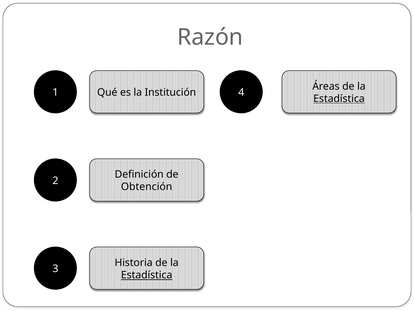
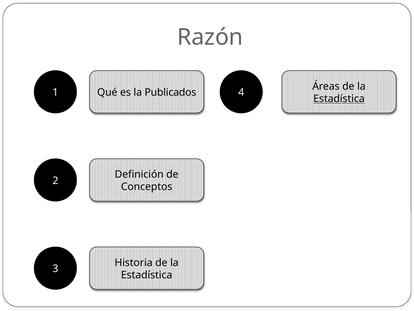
Institución: Institución -> Publicados (170, 92)
Obtención: Obtención -> Conceptos (147, 187)
Estadística underline: present -> none (147, 275)
